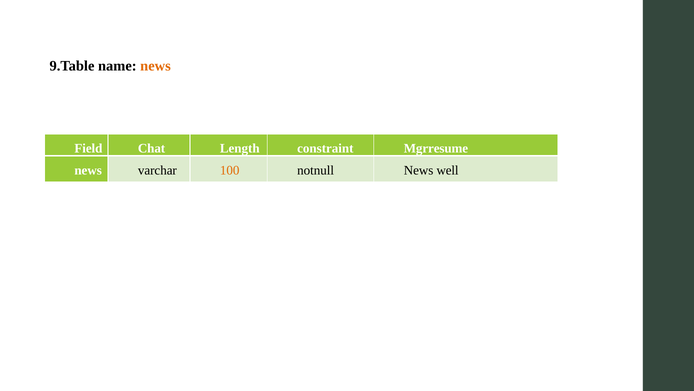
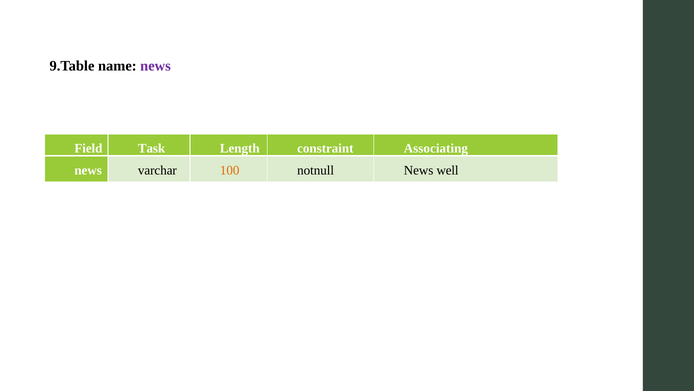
news colour: orange -> purple (156, 66)
Chat: Chat -> Task (152, 148)
Mgrresume: Mgrresume -> Associating (436, 148)
